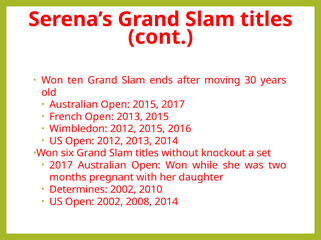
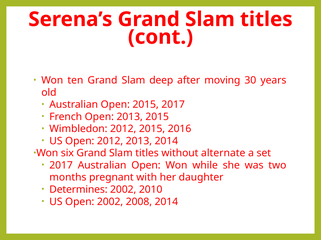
ends: ends -> deep (161, 81)
knockout: knockout -> alternate (223, 154)
